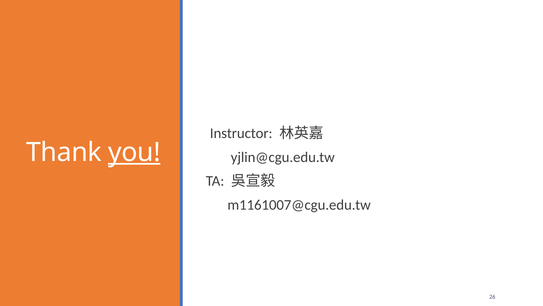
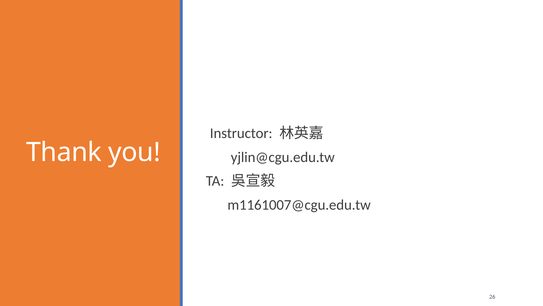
you underline: present -> none (134, 152)
